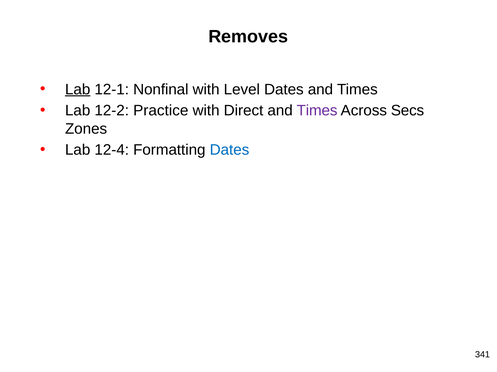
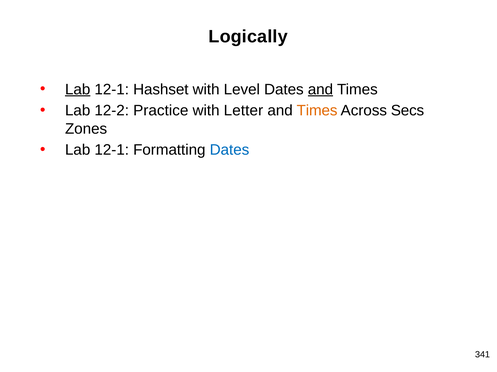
Removes: Removes -> Logically (248, 37)
Nonfinal: Nonfinal -> Hashset (161, 90)
and underline: none -> present (320, 90)
Direct: Direct -> Letter (243, 111)
Times colour: purple -> orange (317, 111)
12-4: 12-4 -> 12-1 (112, 150)
